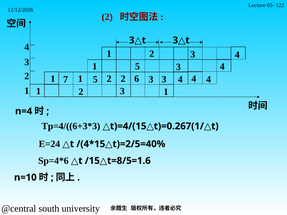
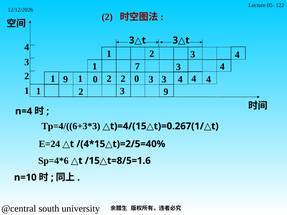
5: 5 -> 7 (137, 66)
1 7: 7 -> 9 (66, 79)
5: 5 -> 0 (95, 79)
2 6: 6 -> 0 (137, 79)
1: 1 -> 9 (166, 92)
